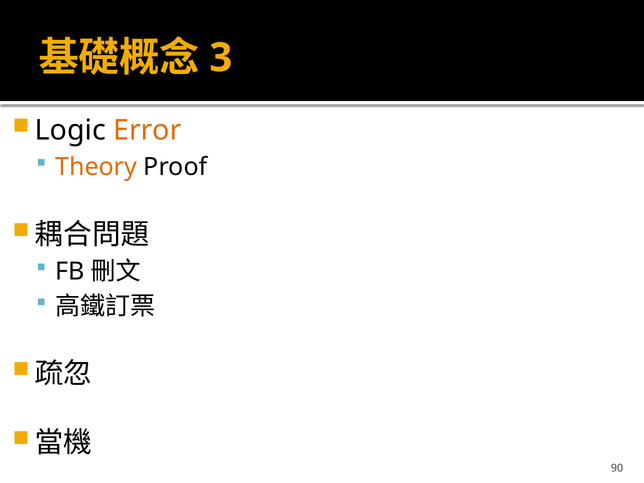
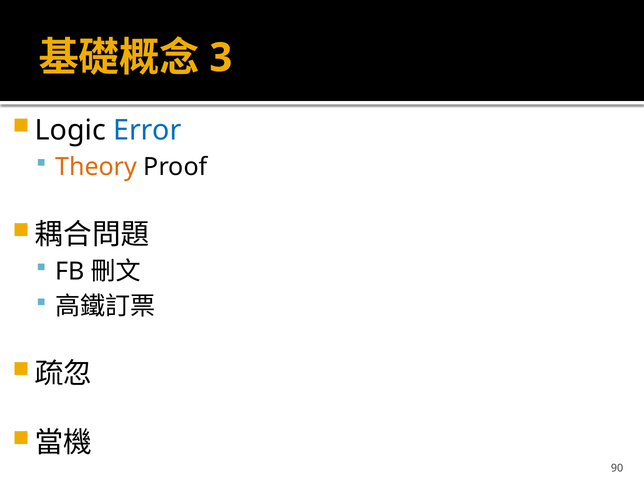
Error colour: orange -> blue (147, 130)
